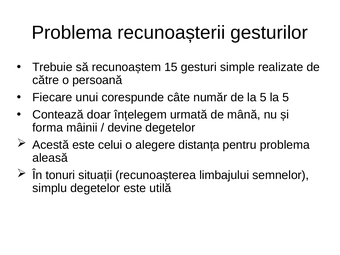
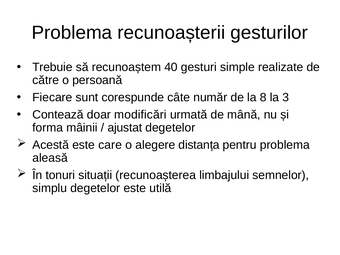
15: 15 -> 40 (171, 67)
unui: unui -> sunt (87, 97)
de la 5: 5 -> 8 (263, 97)
5: 5 -> 3 (286, 97)
înțelegem: înțelegem -> modificări (140, 115)
devine: devine -> ajustat (125, 128)
celui: celui -> care (110, 145)
